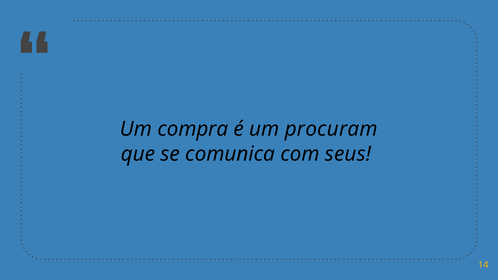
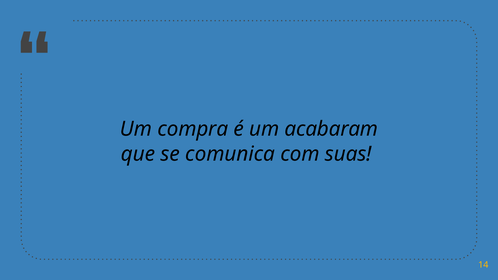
procuram: procuram -> acabaram (331, 129)
seus: seus -> suas (348, 154)
